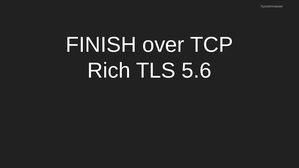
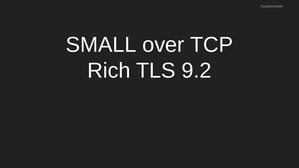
FINISH: FINISH -> SMALL (101, 45)
5.6: 5.6 -> 9.2 (197, 71)
